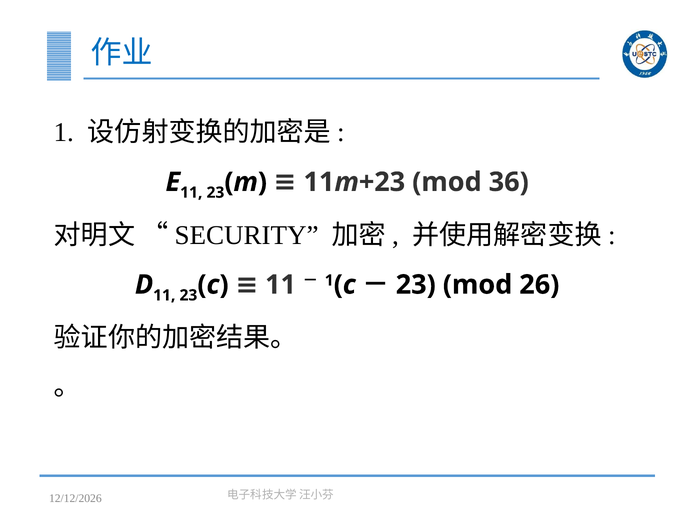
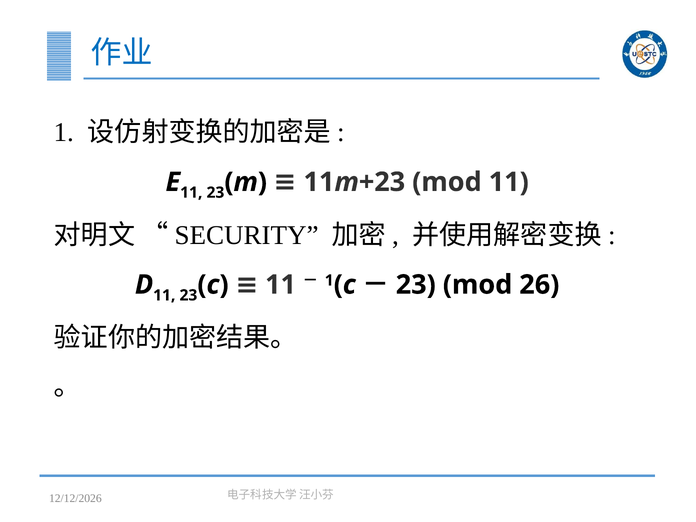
mod 36: 36 -> 11 (509, 182)
